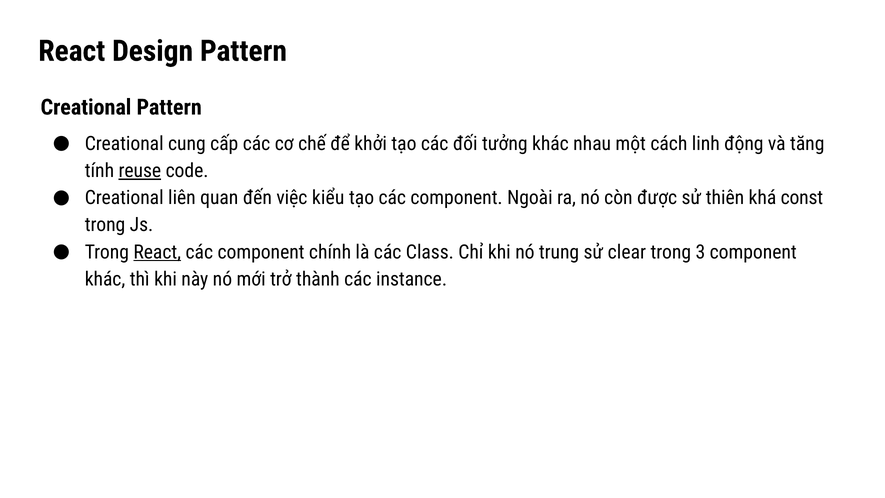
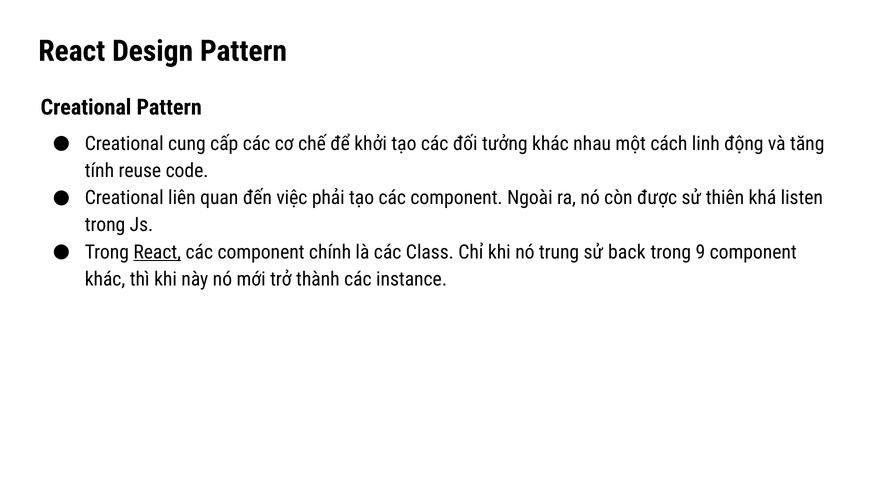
reuse underline: present -> none (140, 171)
kiểu: kiểu -> phải (328, 198)
const: const -> listen (802, 198)
clear: clear -> back (627, 252)
3: 3 -> 9 (700, 252)
